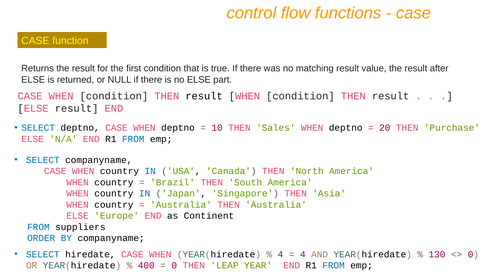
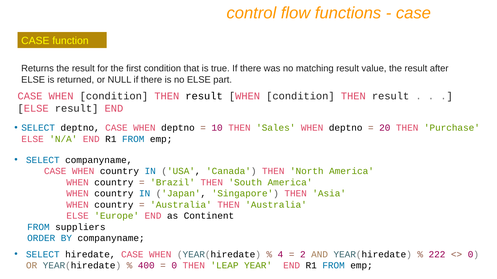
4: 4 -> 2 (303, 255)
130: 130 -> 222 (437, 255)
